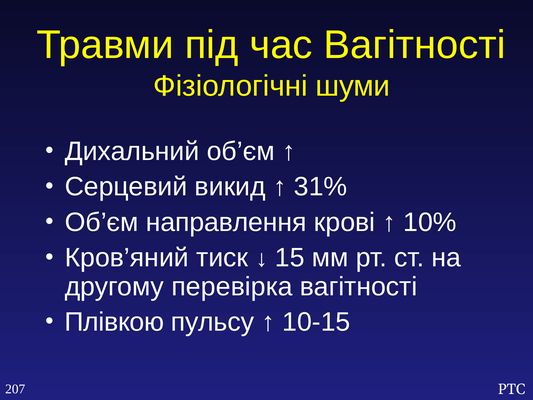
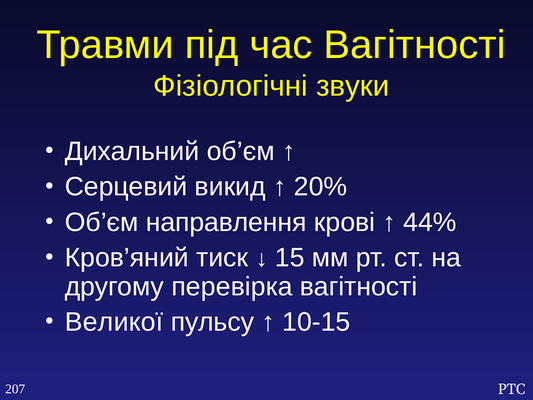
шуми: шуми -> звуки (353, 86)
31%: 31% -> 20% (321, 187)
10%: 10% -> 44% (430, 222)
Плівкою: Плівкою -> Великої (114, 322)
